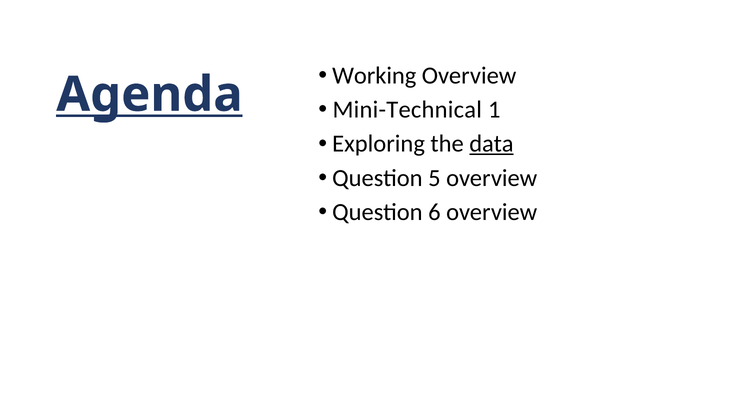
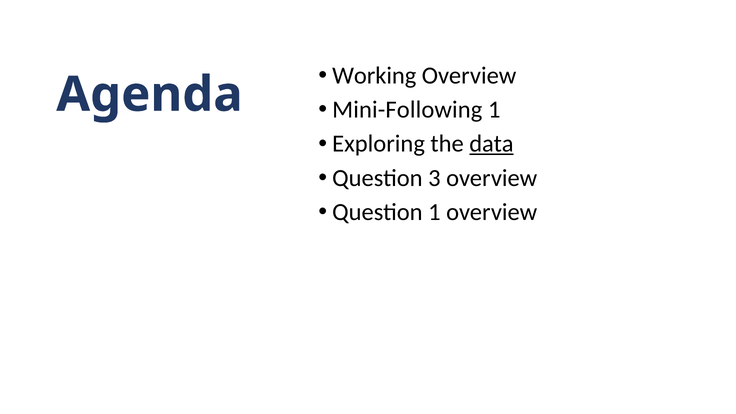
Agenda underline: present -> none (149, 95)
Mini-Technical: Mini-Technical -> Mini-Following (407, 110)
5: 5 -> 3 (434, 178)
Question 6: 6 -> 1 (434, 212)
